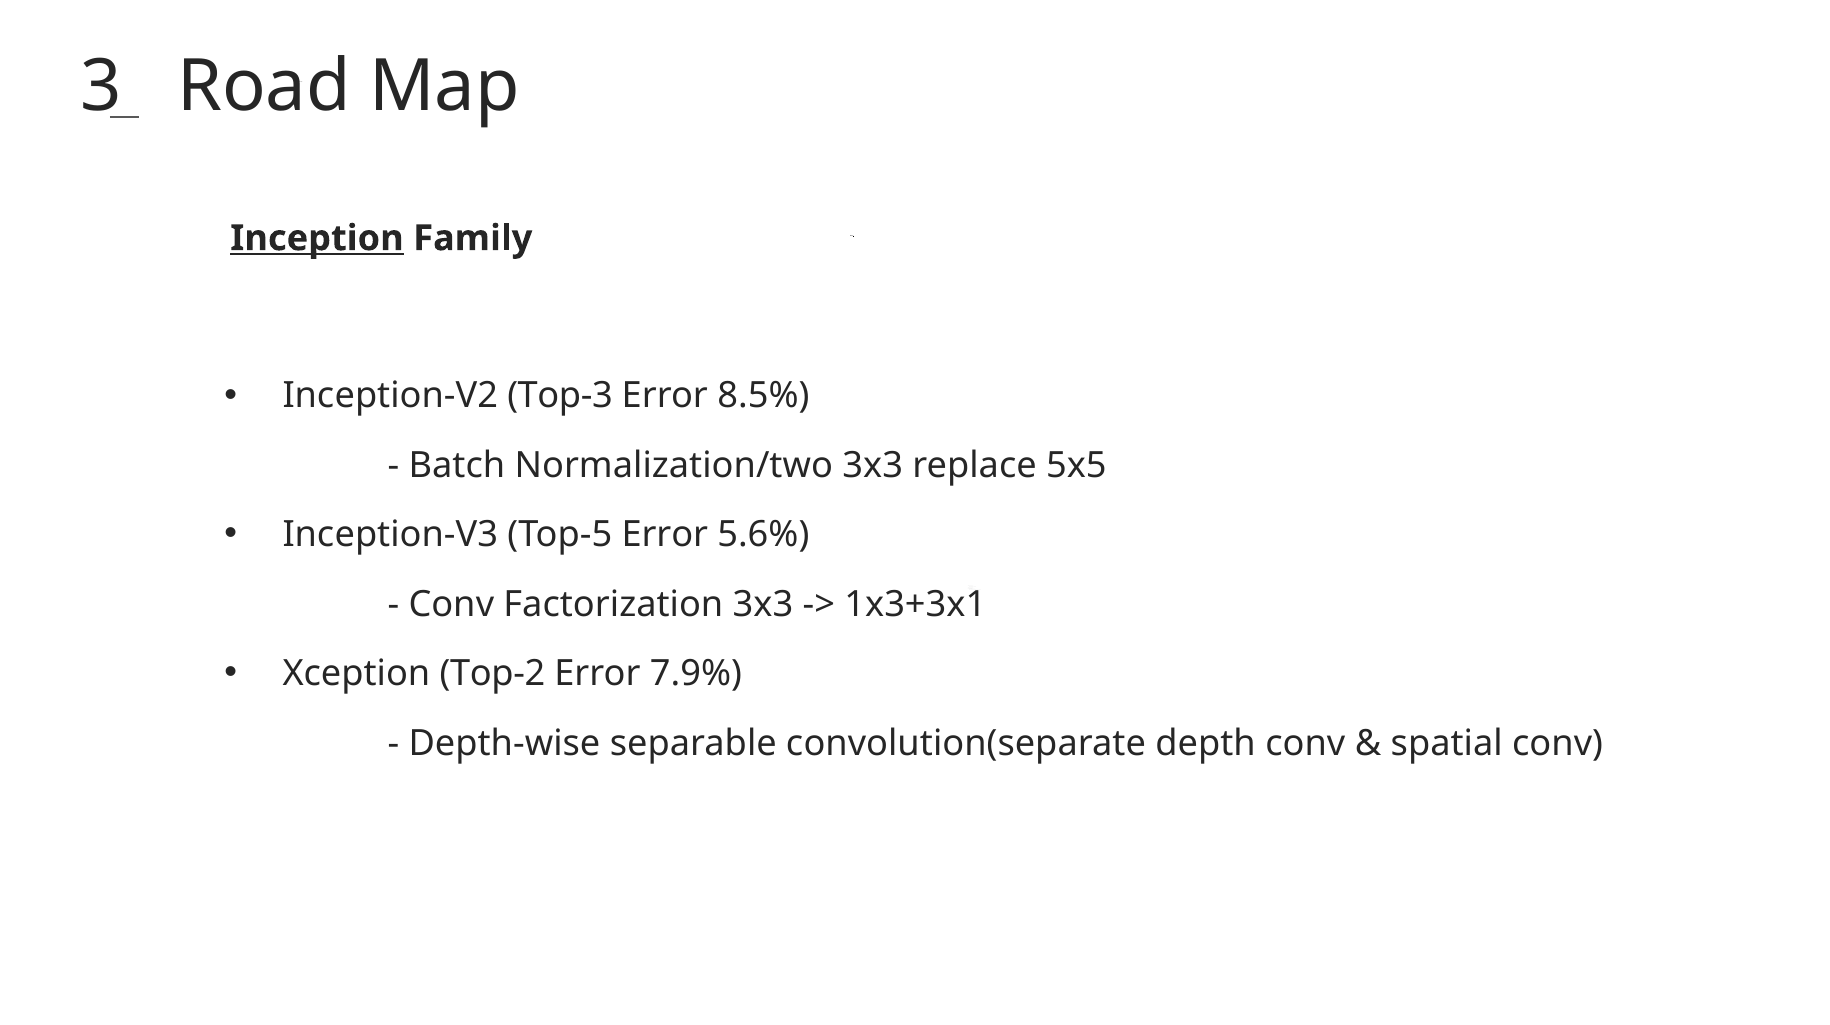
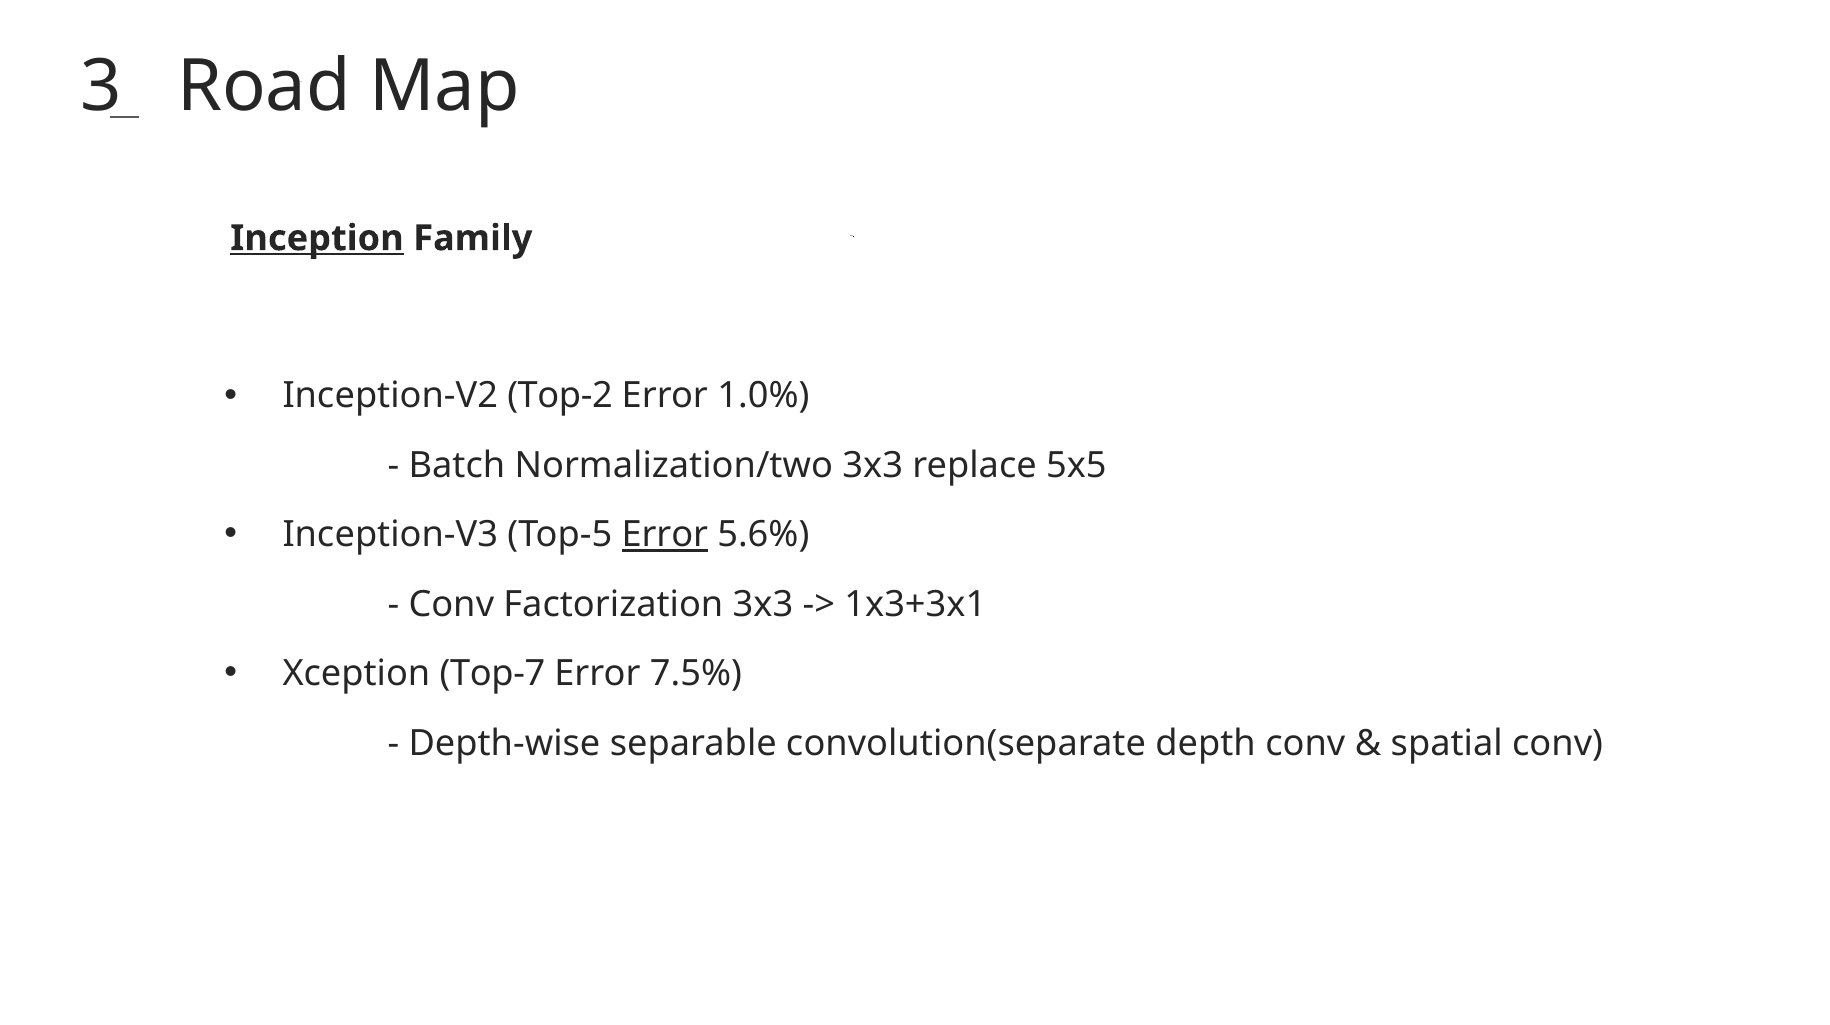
Top-3: Top-3 -> Top-2 (560, 396)
8.5%: 8.5% -> 1.0% (763, 396)
Error underline: none -> present (665, 535)
Top-2: Top-2 -> Top-7 (492, 674)
7.9%: 7.9% -> 7.5% (696, 674)
